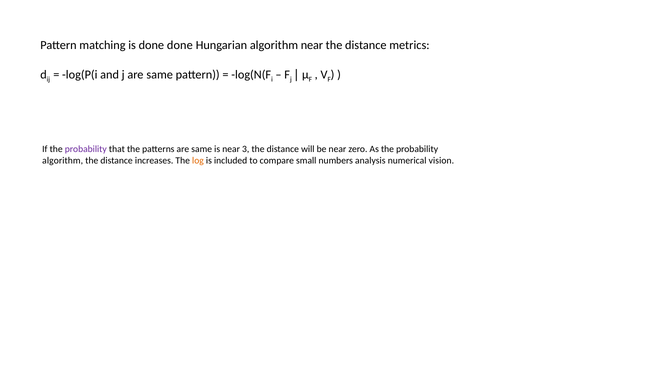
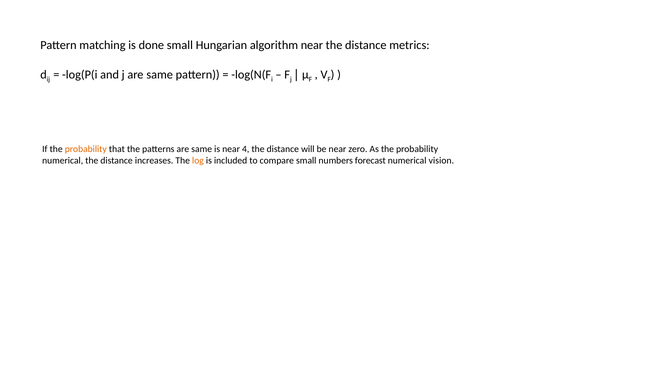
done done: done -> small (180, 45)
probability colour: purple -> orange (86, 149)
3: 3 -> 4 (246, 149)
algorithm: algorithm -> numerical (63, 160)
analysis: analysis -> forecast (370, 160)
